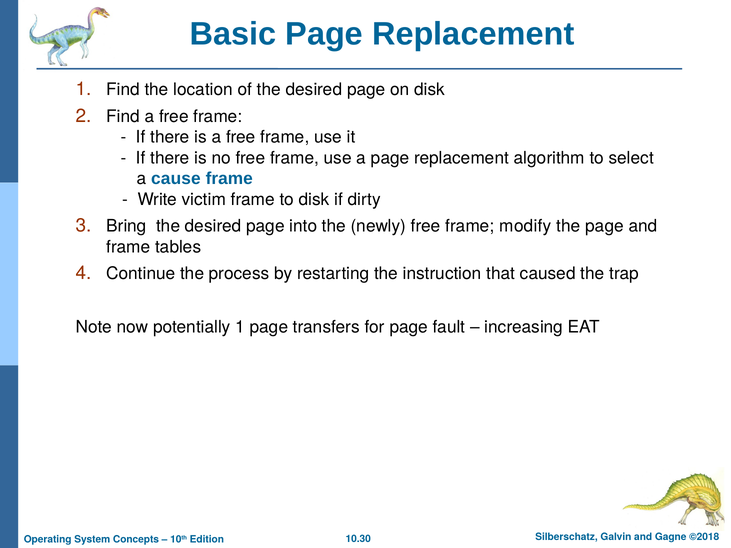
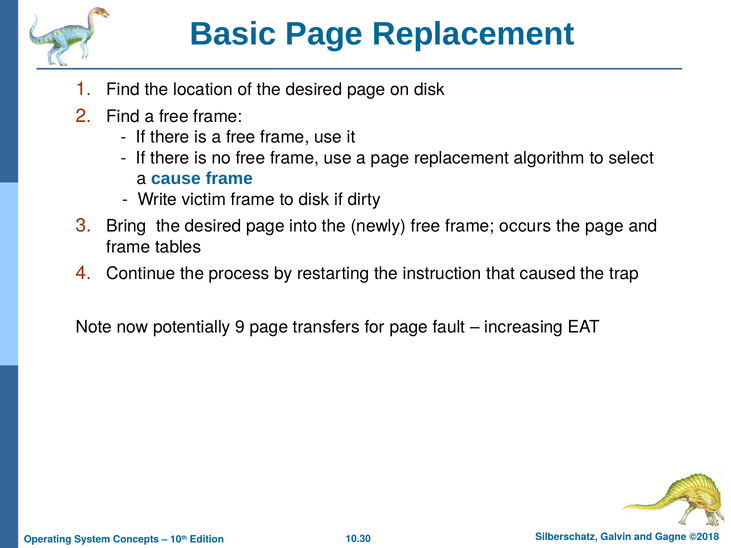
modify: modify -> occurs (525, 226)
potentially 1: 1 -> 9 (240, 327)
